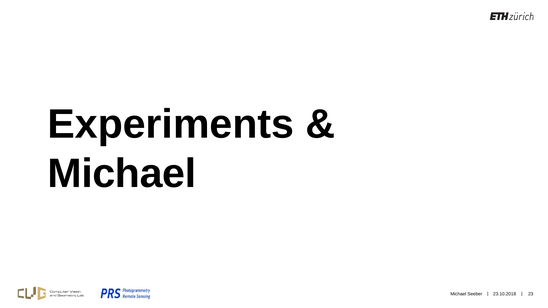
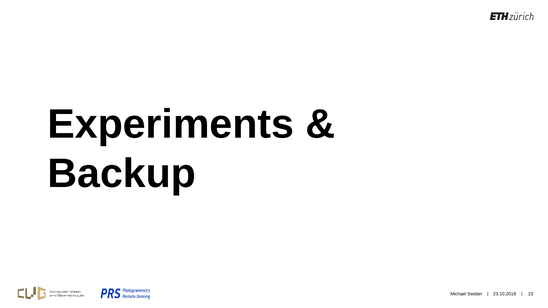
Michael: Michael -> Backup (122, 174)
